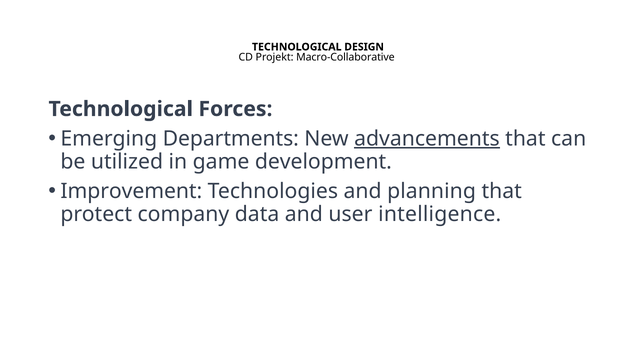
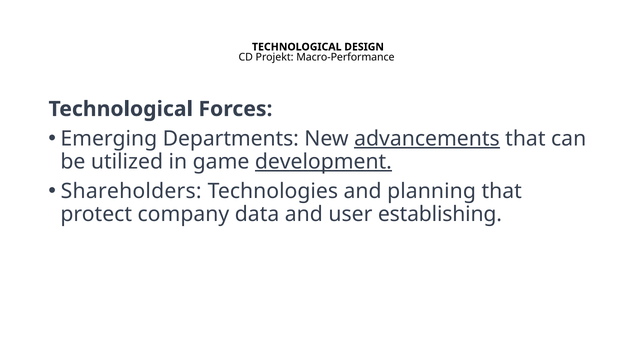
Macro-Collaborative: Macro-Collaborative -> Macro-Performance (345, 57)
development underline: none -> present (323, 161)
Improvement: Improvement -> Shareholders (131, 191)
intelligence: intelligence -> establishing (440, 214)
